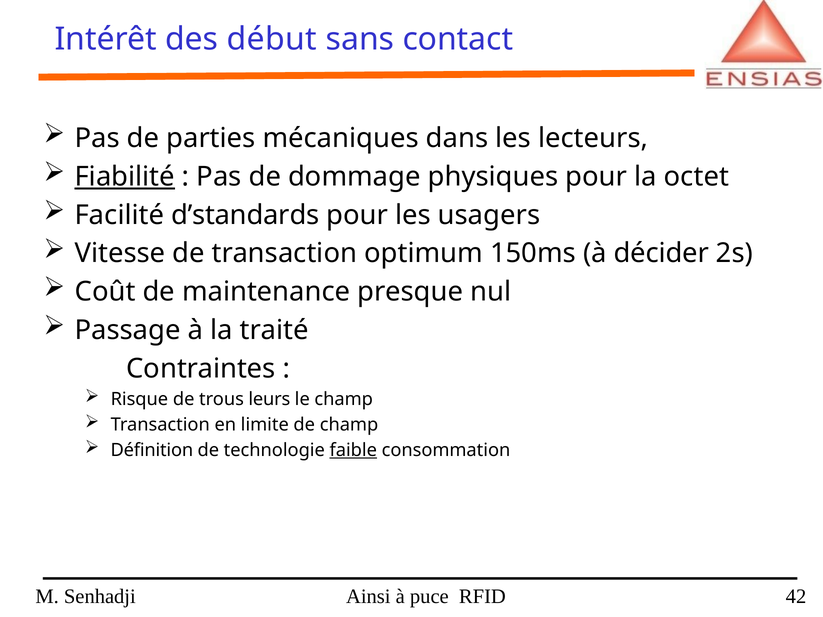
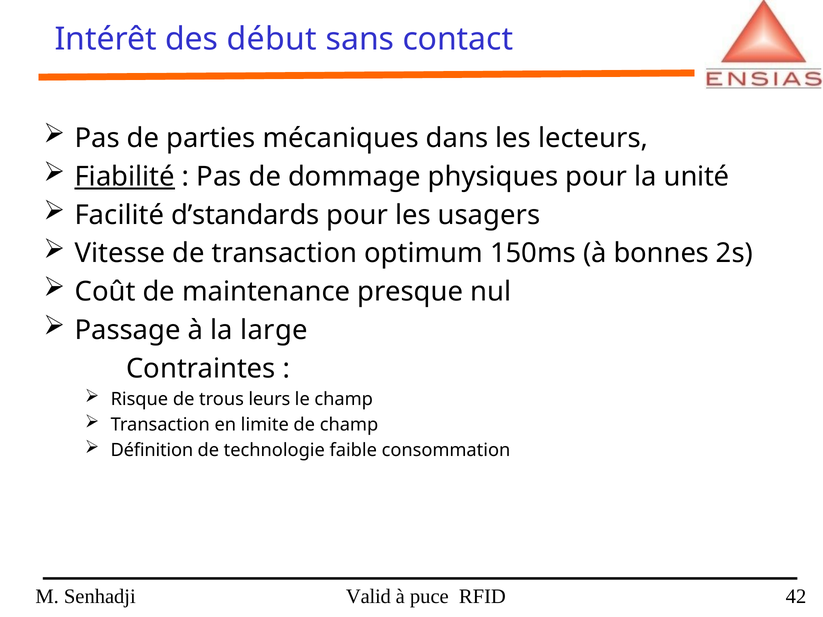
octet: octet -> unité (697, 177)
décider: décider -> bonnes (661, 254)
traité: traité -> large (274, 330)
faible underline: present -> none (353, 450)
Ainsi: Ainsi -> Valid (368, 596)
